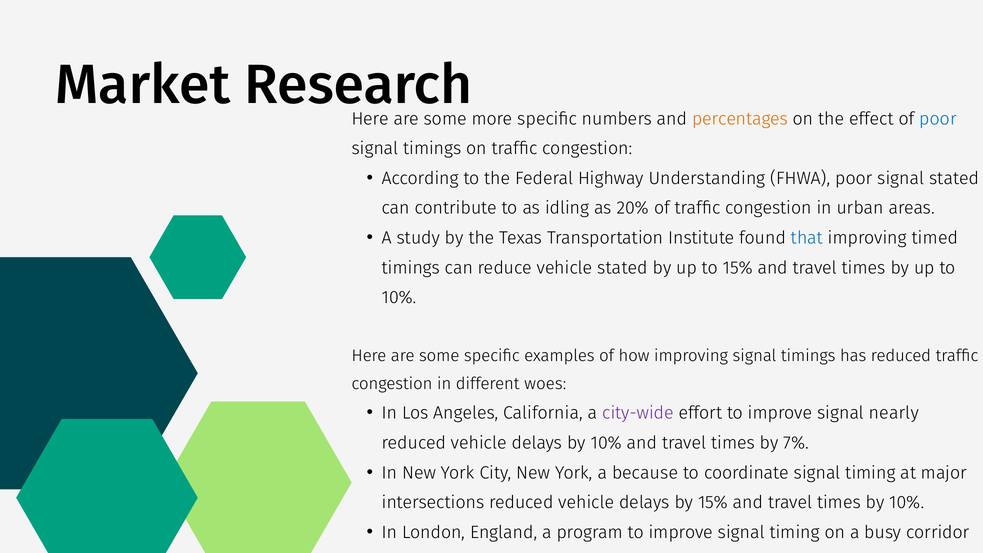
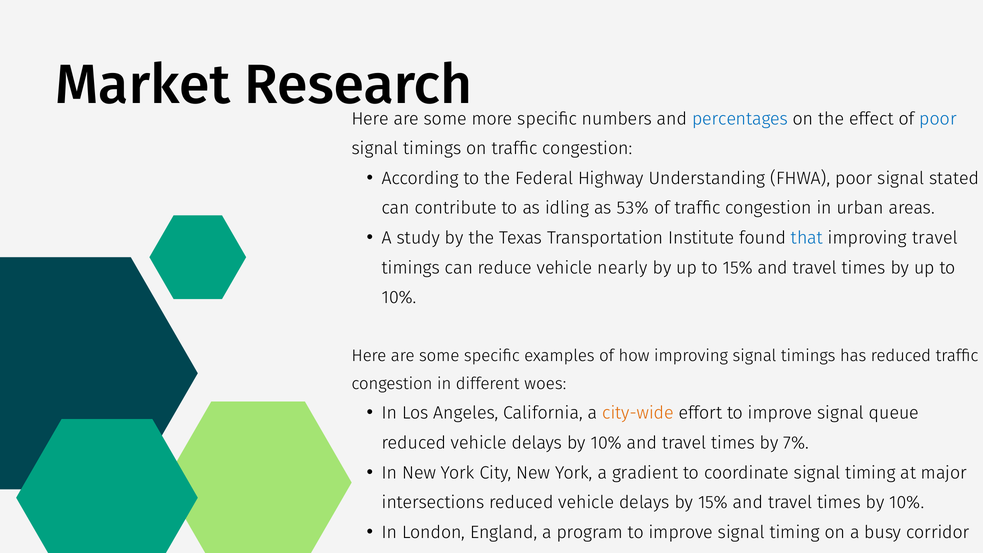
percentages colour: orange -> blue (740, 119)
as 20%: 20% -> 53% (633, 208)
improving timed: timed -> travel (935, 238)
vehicle stated: stated -> nearly (623, 268)
city-wide colour: purple -> orange (638, 413)
nearly: nearly -> queue (894, 413)
because: because -> gradient (645, 473)
